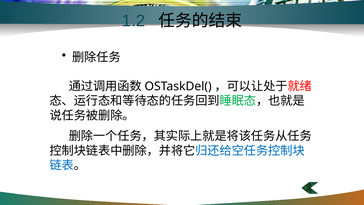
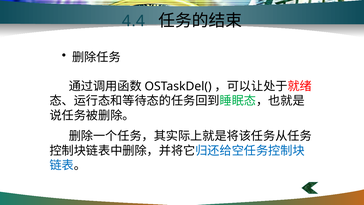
1.2: 1.2 -> 4.4 (134, 21)
